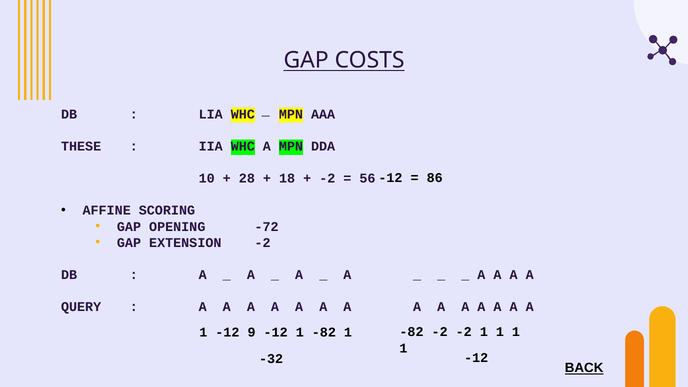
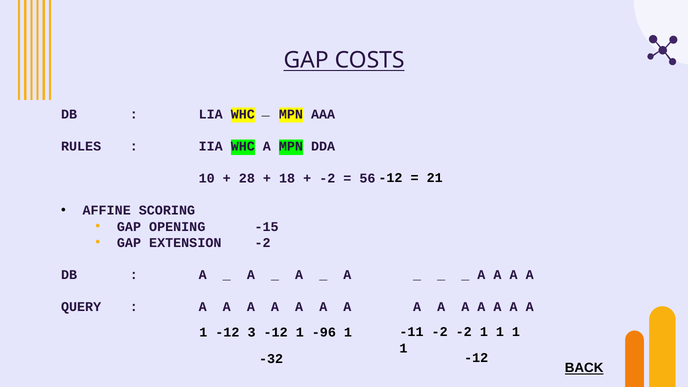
THESE: THESE -> RULES (81, 146)
86: 86 -> 21 (435, 178)
-72: -72 -> -15 (267, 227)
9: 9 -> 3 (252, 332)
-12 1 -82: -82 -> -96 (324, 332)
-82: -82 -> -11 (412, 332)
